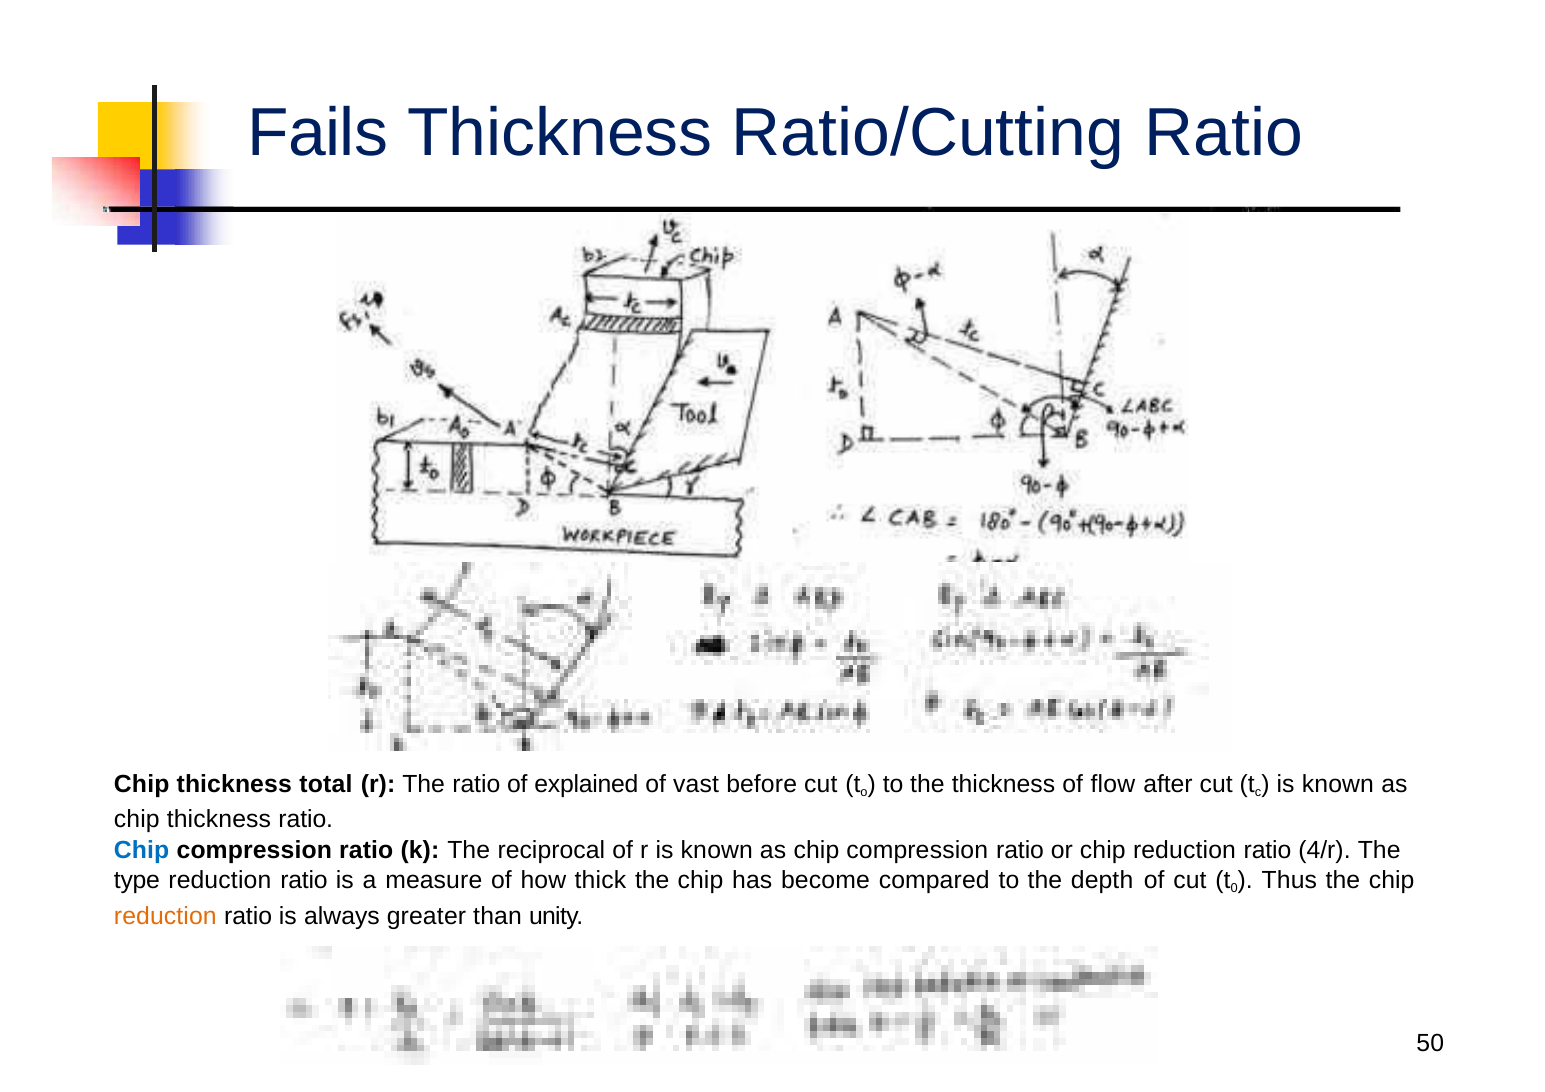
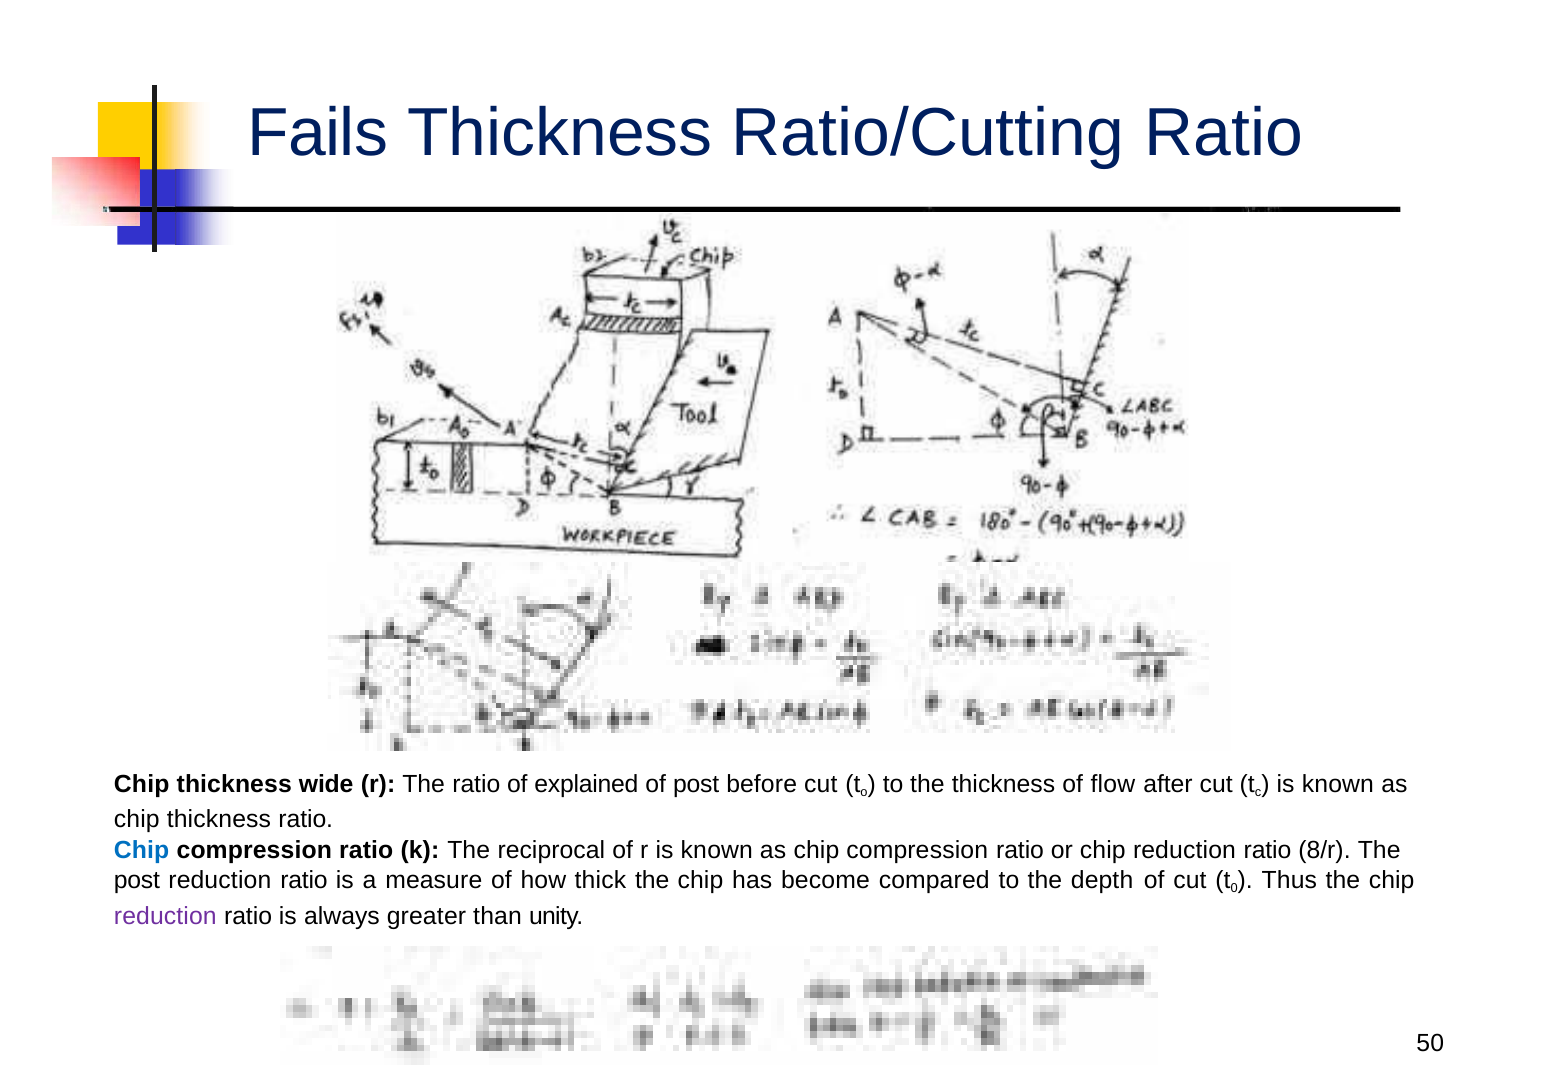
total: total -> wide (326, 784)
of vast: vast -> post (696, 784)
4/r: 4/r -> 8/r (1324, 850)
type: type -> post (137, 880)
reduction colour: orange -> purple (165, 916)
